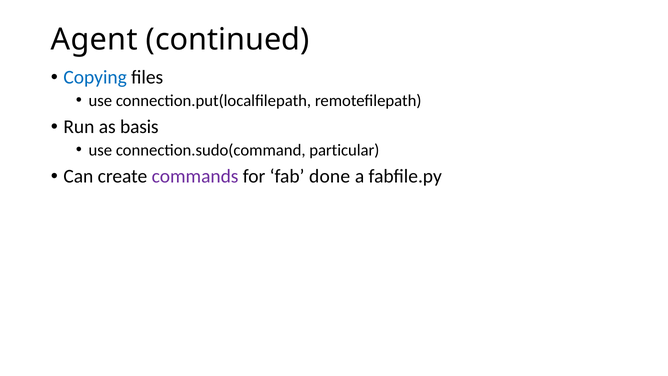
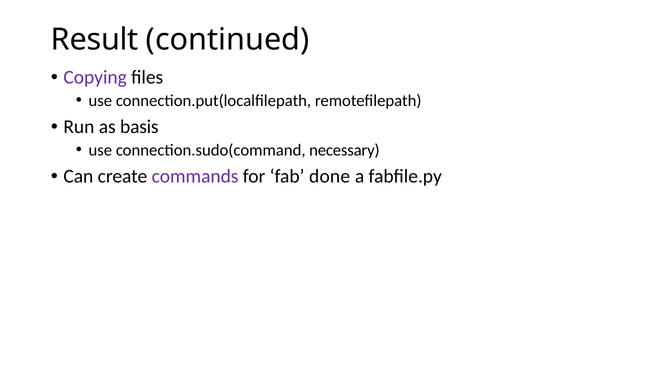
Agent: Agent -> Result (95, 40)
Copying colour: blue -> purple (95, 77)
particular: particular -> necessary (344, 150)
